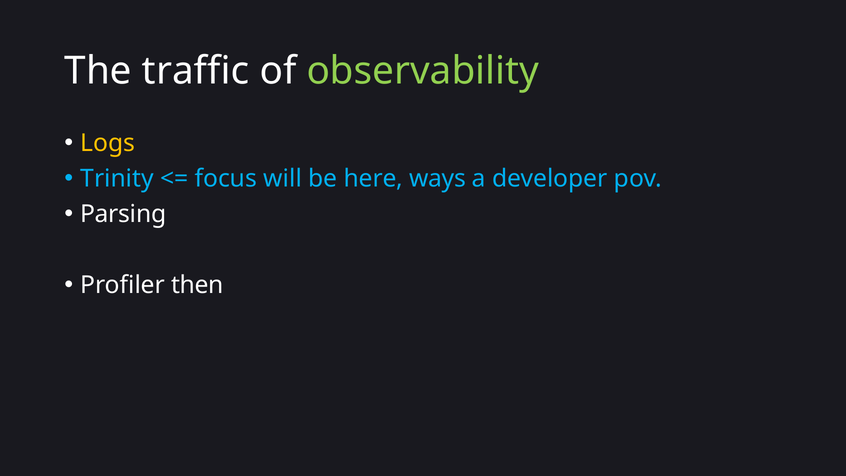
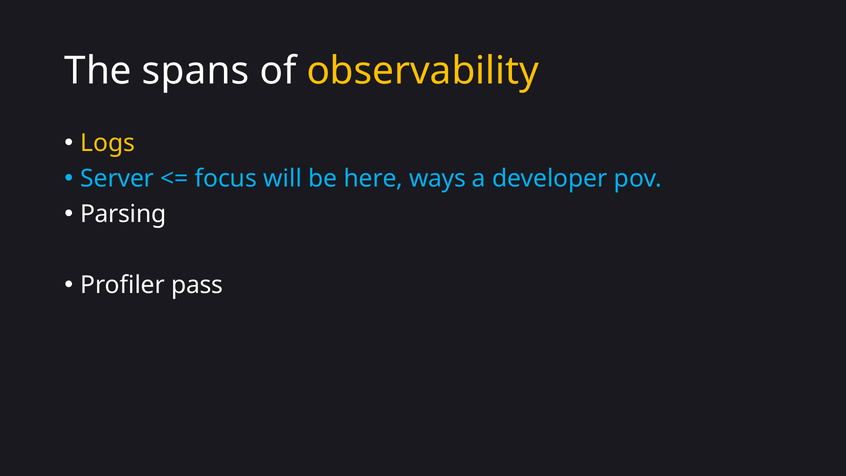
traffic: traffic -> spans (196, 71)
observability colour: light green -> yellow (423, 71)
Trinity: Trinity -> Server (117, 179)
then: then -> pass (197, 285)
